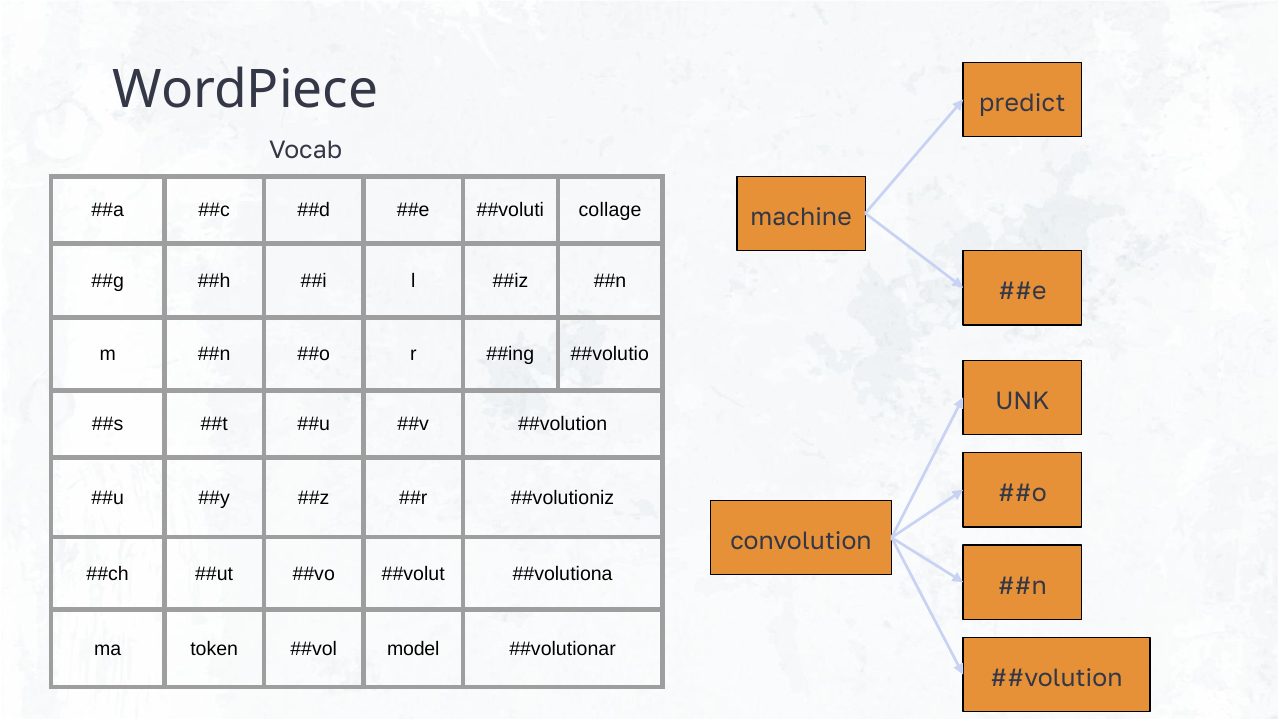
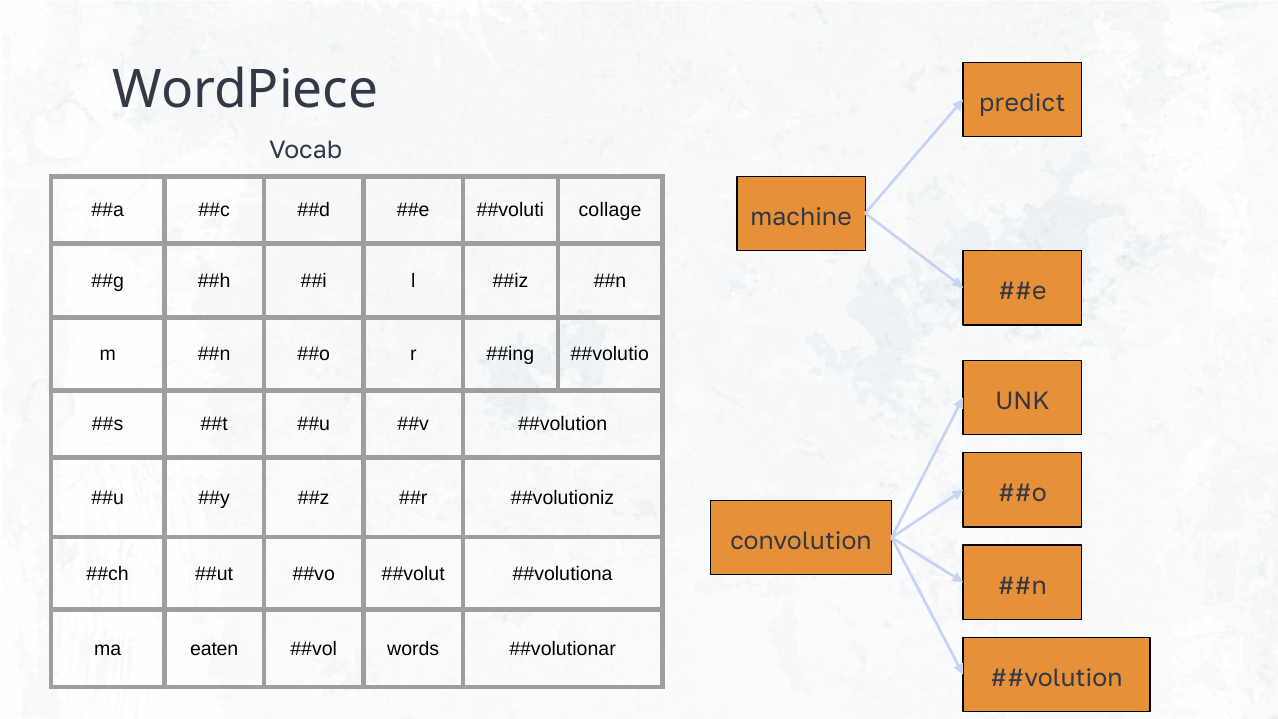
token: token -> eaten (214, 649)
model: model -> words (413, 649)
